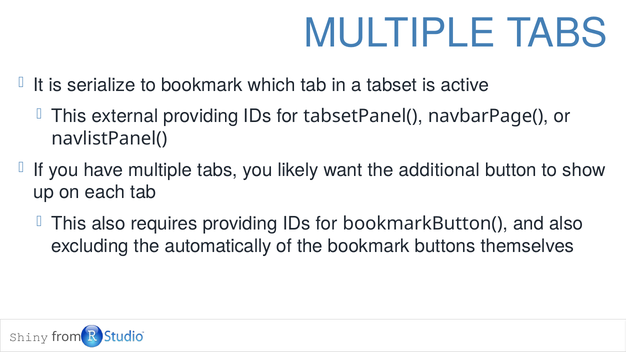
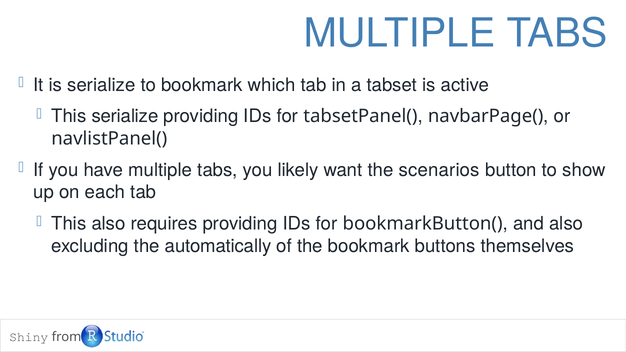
This external: external -> serialize (125, 116)
additional: additional -> scenarios (439, 170)
